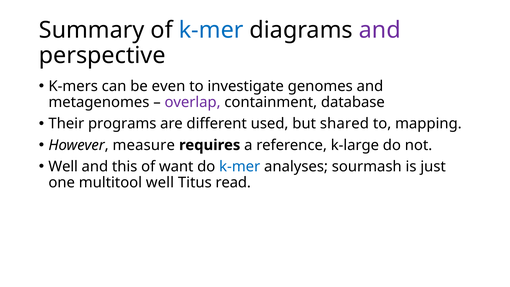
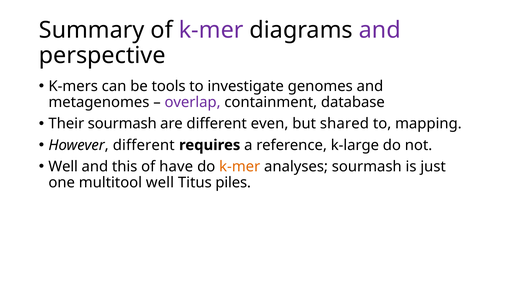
k-mer colour: blue -> purple (211, 30)
even: even -> tools (169, 86)
Their programs: programs -> sourmash (122, 124)
used: used -> even (270, 124)
However measure: measure -> different (144, 145)
want: want -> have (176, 166)
k-mer colour: blue -> orange (240, 166)
read: read -> piles (233, 183)
